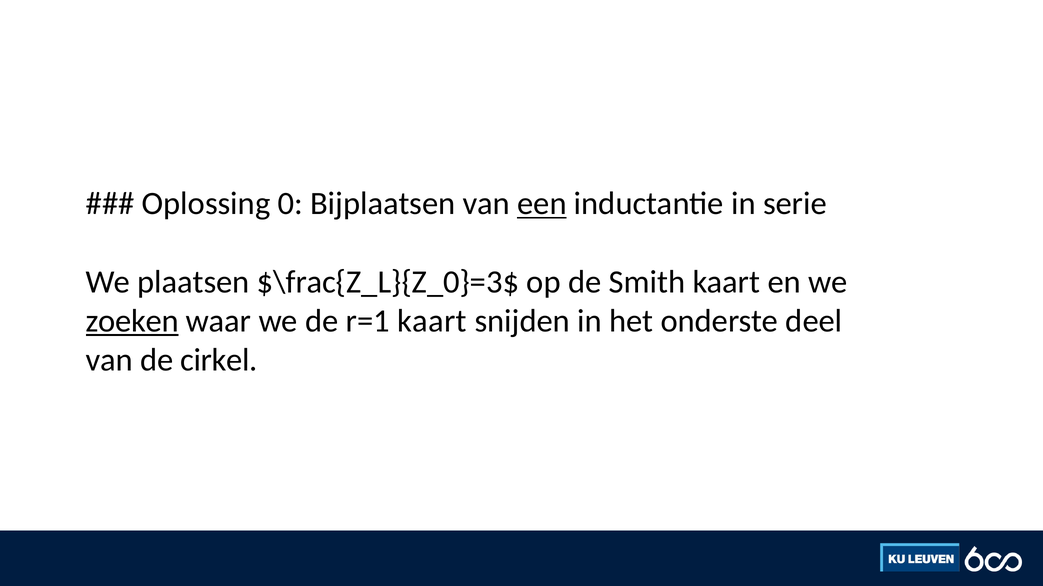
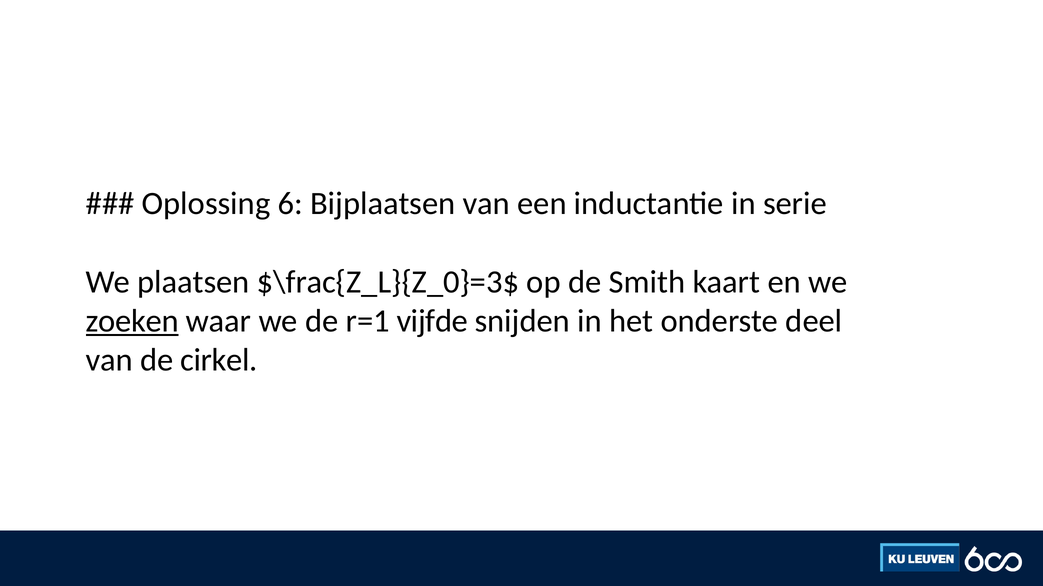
0: 0 -> 6 (290, 204)
een underline: present -> none (542, 204)
r=1 kaart: kaart -> vijfde (432, 321)
